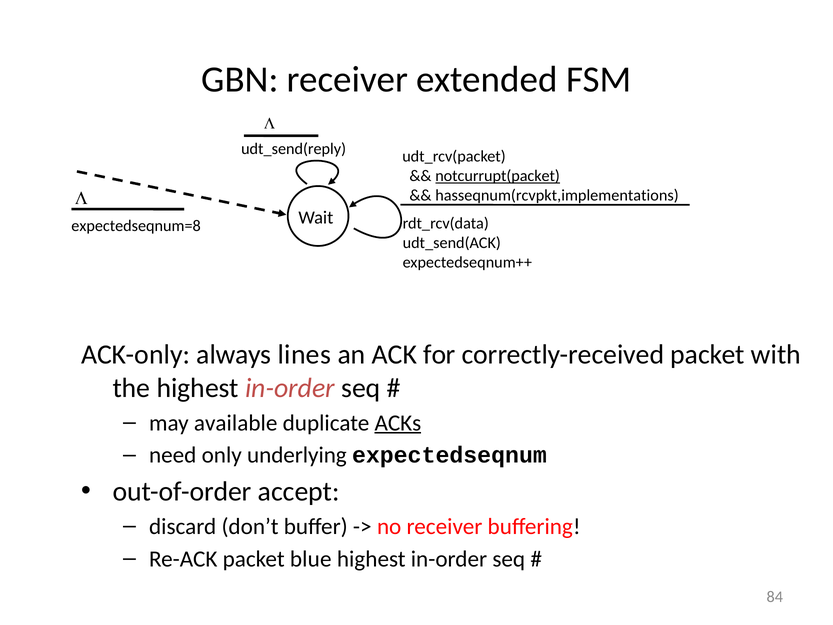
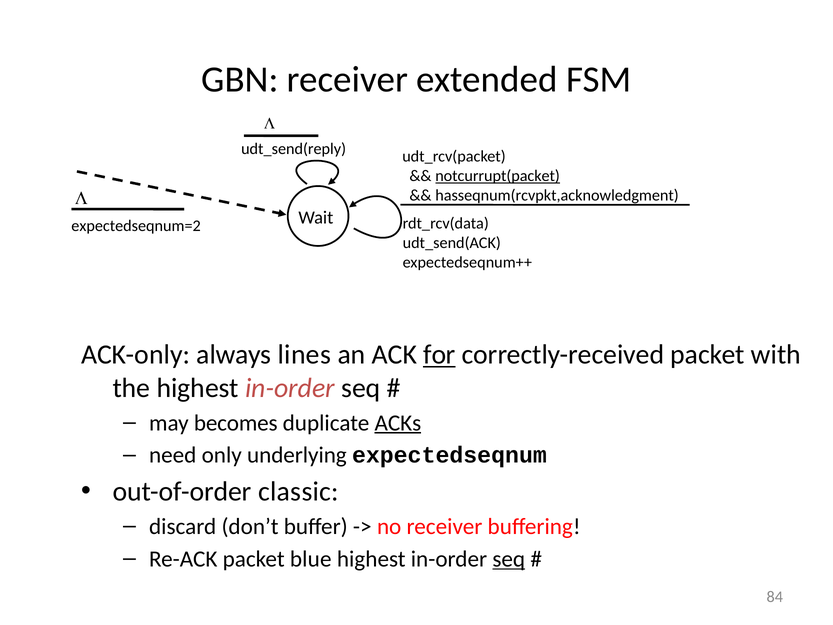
hasseqnum(rcvpkt,implementations: hasseqnum(rcvpkt,implementations -> hasseqnum(rcvpkt,acknowledgment (557, 195)
expectedseqnum=8: expectedseqnum=8 -> expectedseqnum=2 (136, 226)
for underline: none -> present (439, 355)
available: available -> becomes (236, 423)
accept: accept -> classic (299, 492)
seq underline: none -> present (509, 559)
